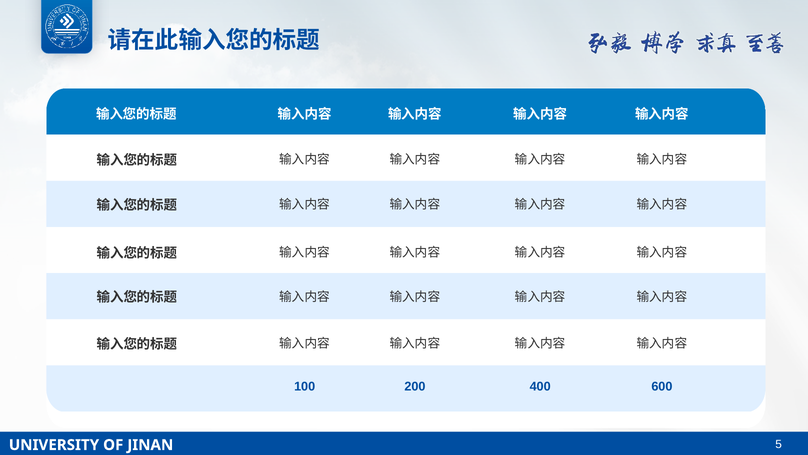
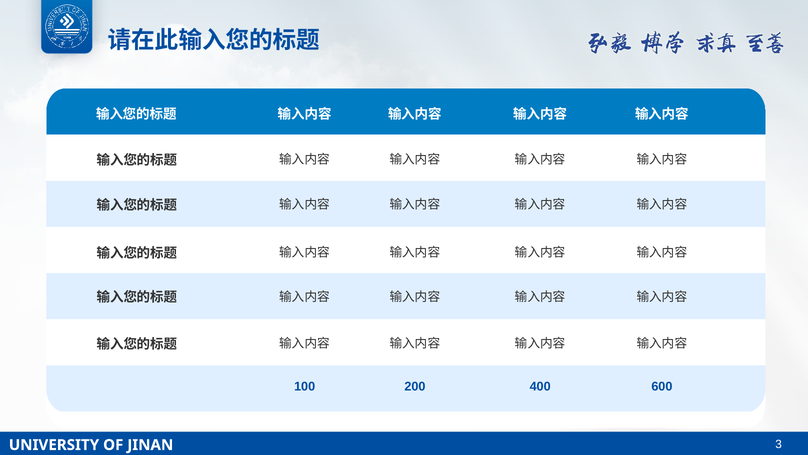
5: 5 -> 3 (779, 444)
